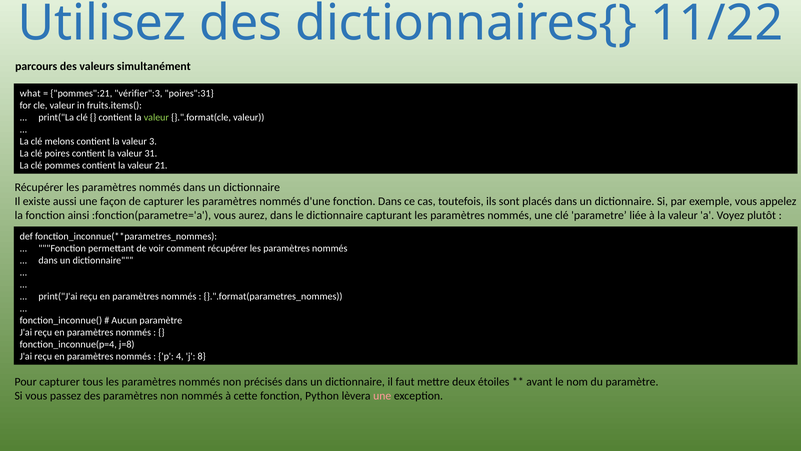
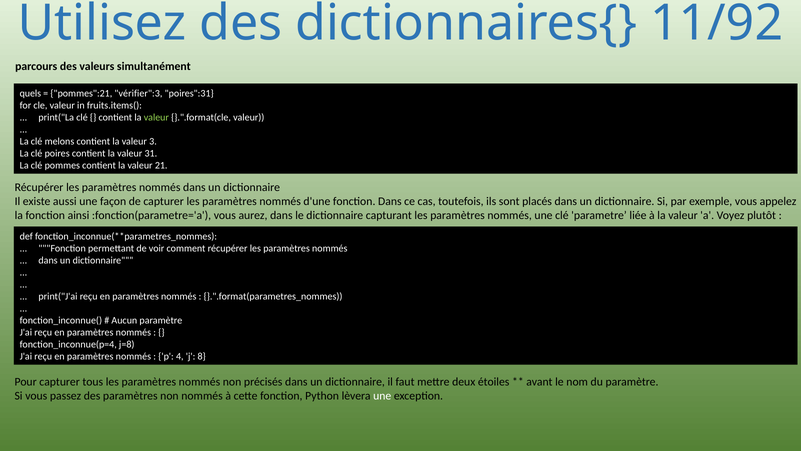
11/22: 11/22 -> 11/92 (717, 23)
what: what -> quels (30, 93)
une colour: pink -> white (382, 396)
